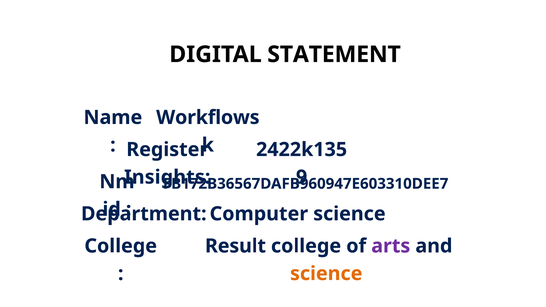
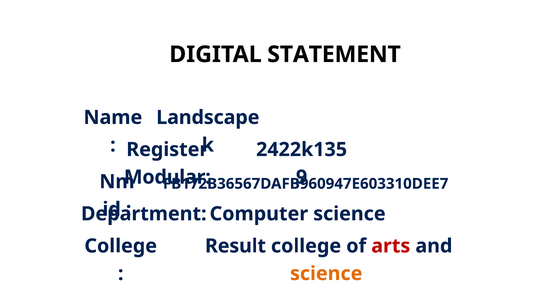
Workflows: Workflows -> Landscape (208, 117)
Insights: Insights -> Modular (167, 177)
arts colour: purple -> red (391, 246)
